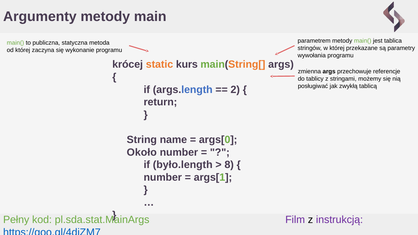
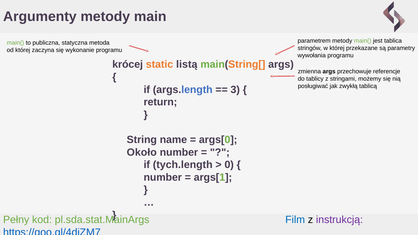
kurs: kurs -> listą (187, 65)
2: 2 -> 3 (235, 90)
było.length: było.length -> tych.length (183, 165)
8: 8 -> 0 (229, 165)
Film colour: purple -> blue (295, 220)
